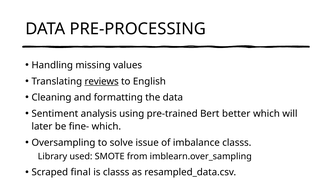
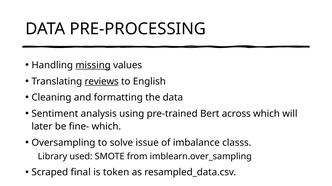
missing underline: none -> present (93, 65)
better: better -> across (236, 114)
is classs: classs -> token (116, 173)
